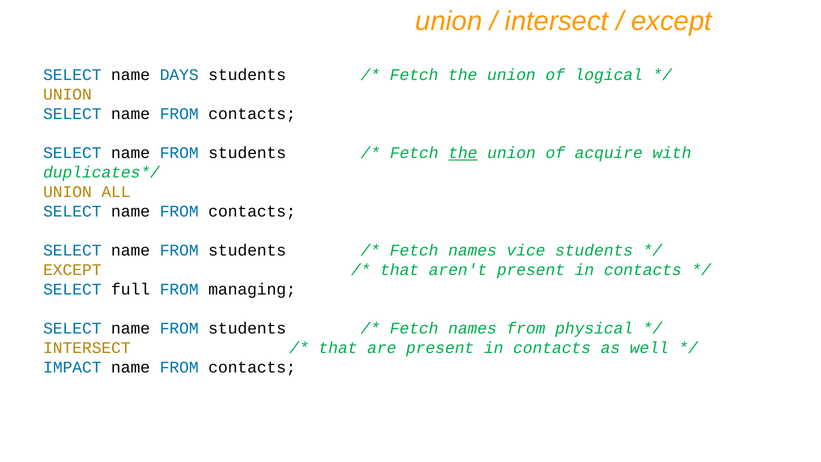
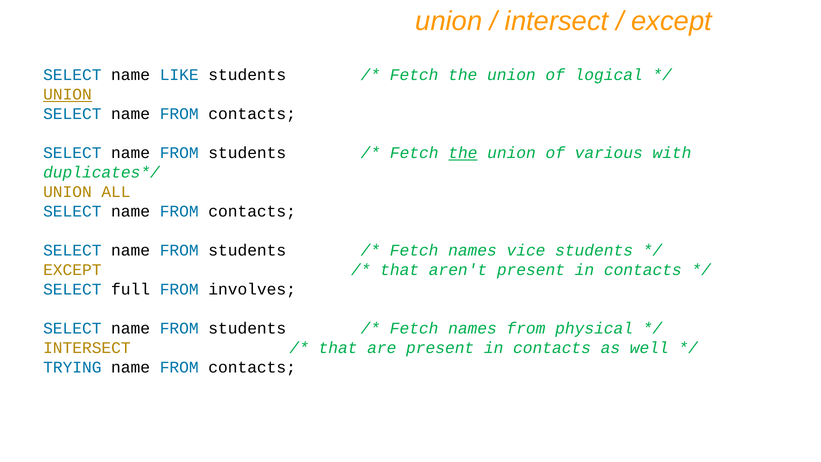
DAYS: DAYS -> LIKE (179, 75)
UNION underline: none -> present (67, 95)
acquire: acquire -> various (609, 153)
managing: managing -> involves (252, 289)
IMPACT: IMPACT -> TRYING (72, 367)
